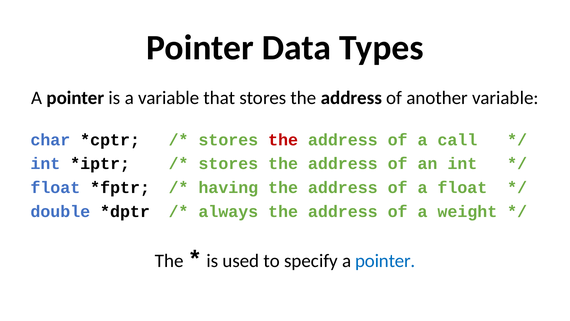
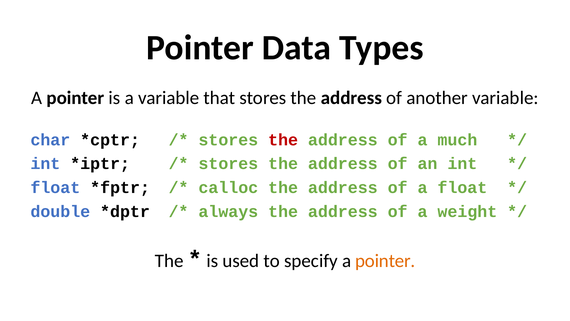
call: call -> much (457, 140)
having: having -> calloc (228, 187)
pointer colour: blue -> orange (385, 261)
